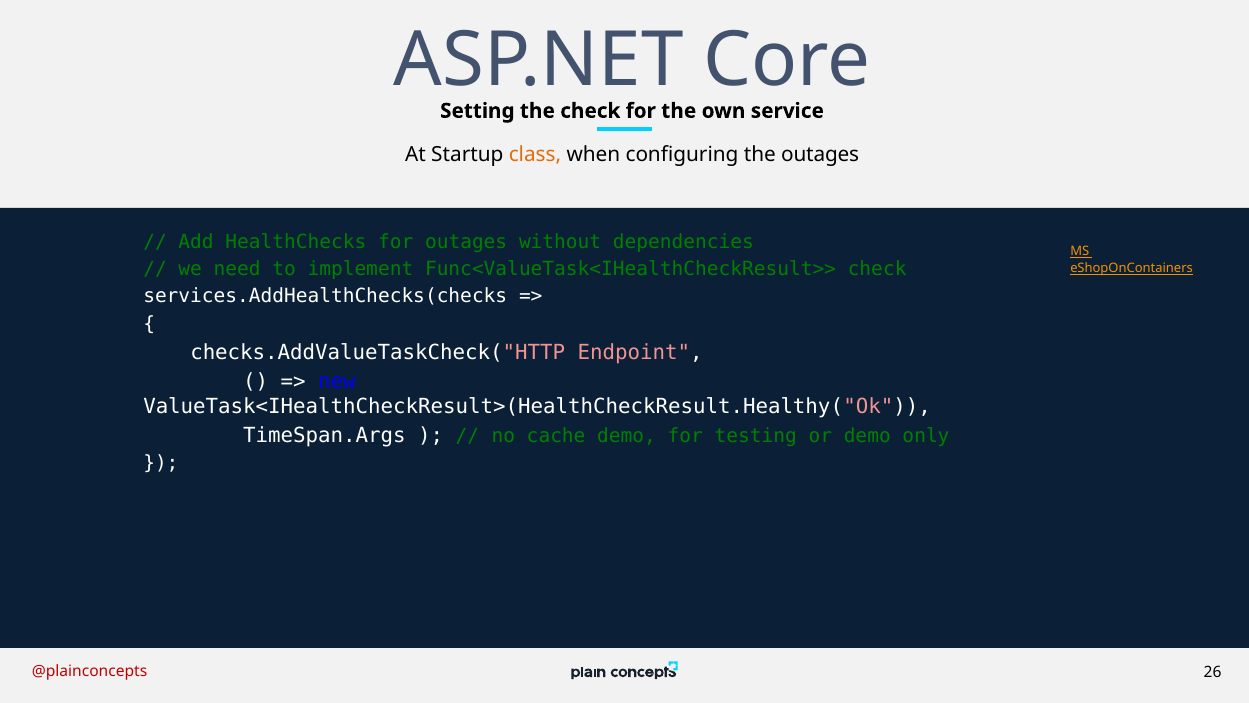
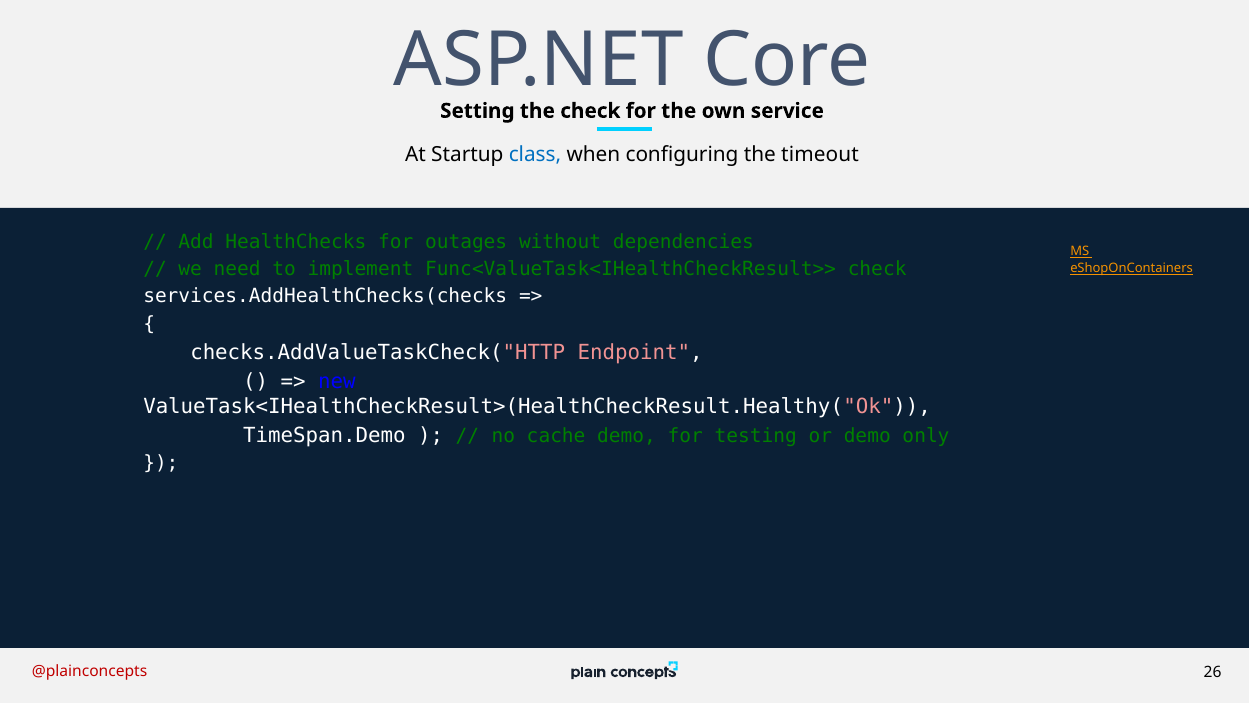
class colour: orange -> blue (535, 154)
the outages: outages -> timeout (820, 154)
TimeSpan.Args: TimeSpan.Args -> TimeSpan.Demo (324, 435)
